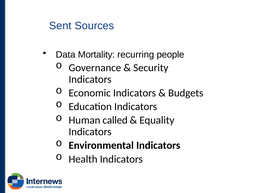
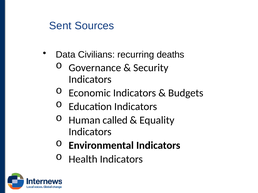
Mortality: Mortality -> Civilians (96, 55)
people: people -> deaths (170, 55)
